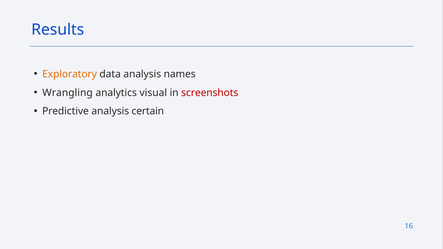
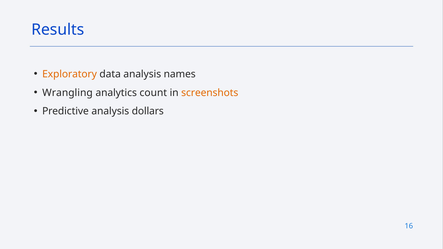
visual: visual -> count (153, 93)
screenshots colour: red -> orange (210, 93)
certain: certain -> dollars (148, 111)
